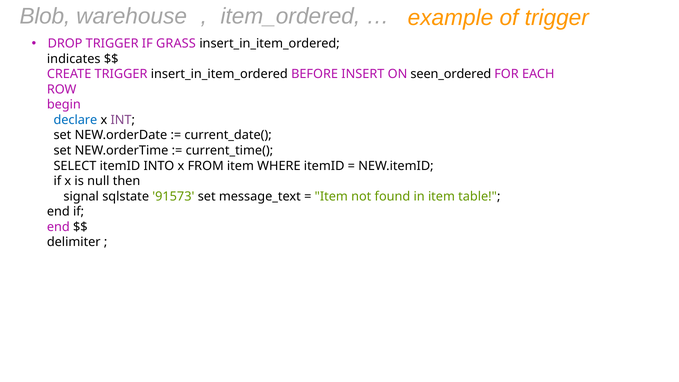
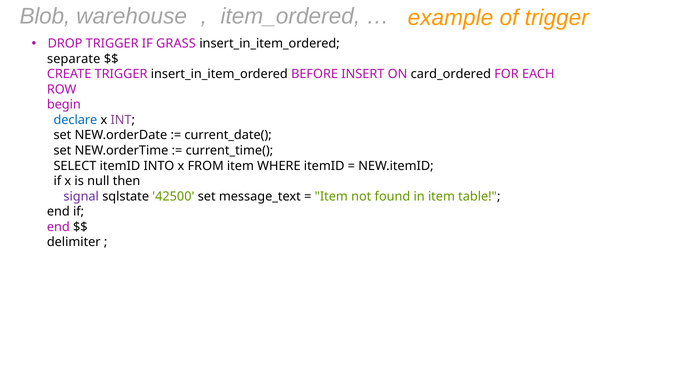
indicates: indicates -> separate (74, 59)
seen_ordered: seen_ordered -> card_ordered (451, 74)
signal colour: black -> purple (81, 196)
91573: 91573 -> 42500 (173, 196)
